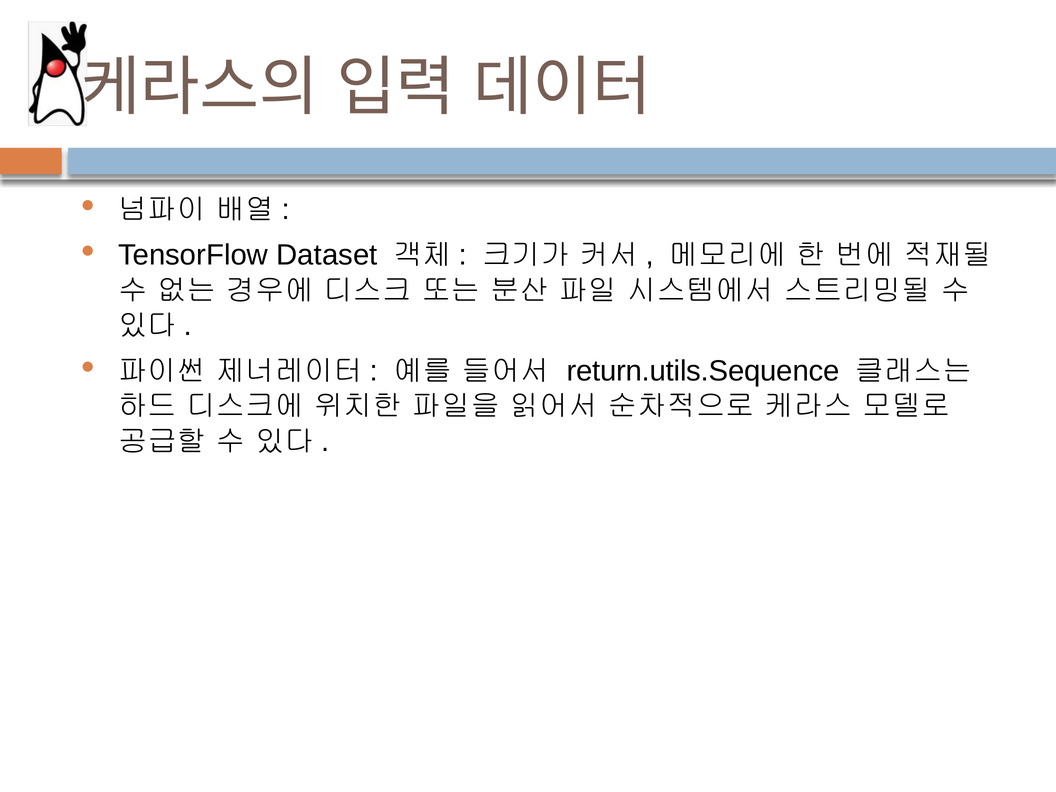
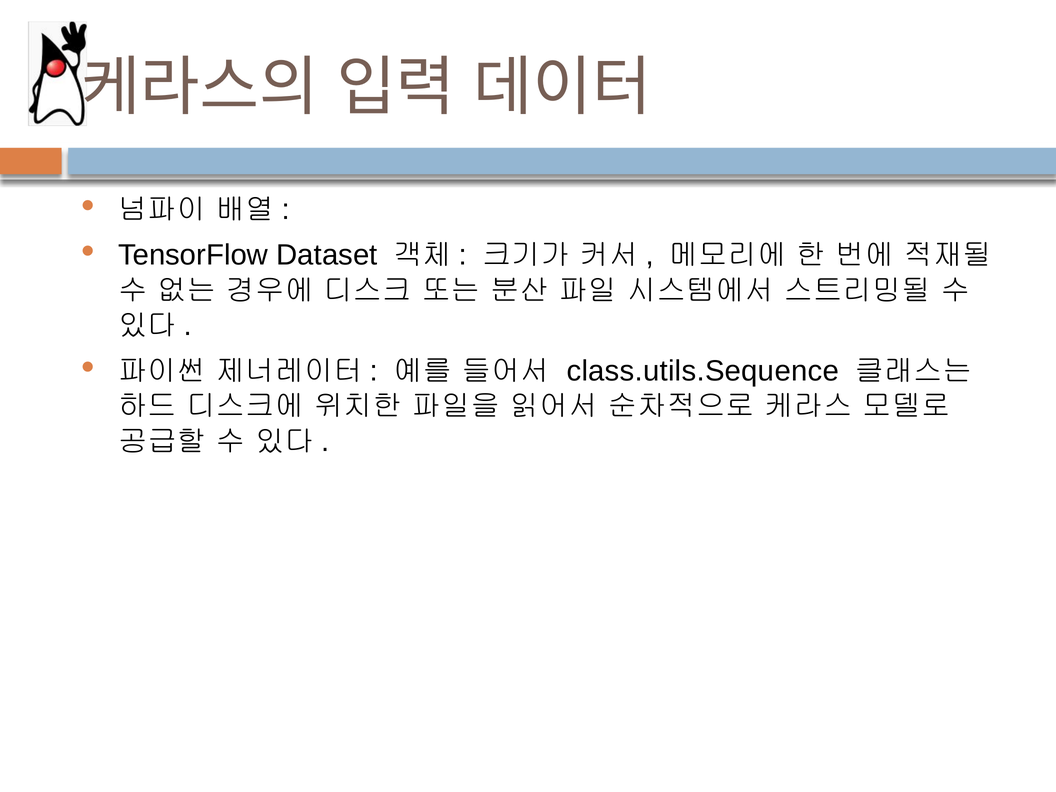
return.utils.Sequence: return.utils.Sequence -> class.utils.Sequence (703, 371)
